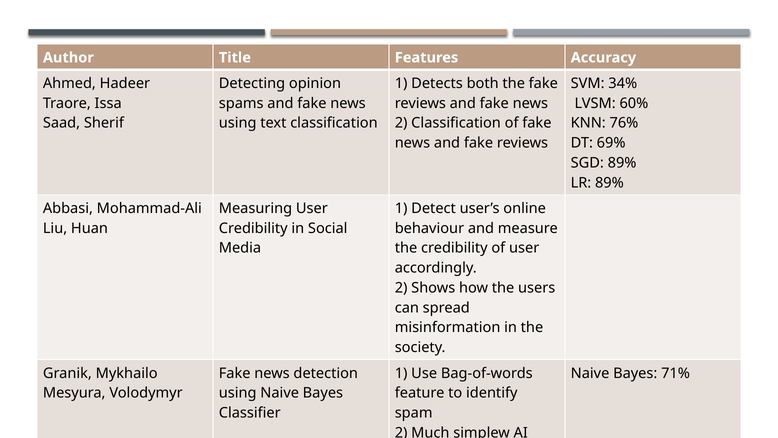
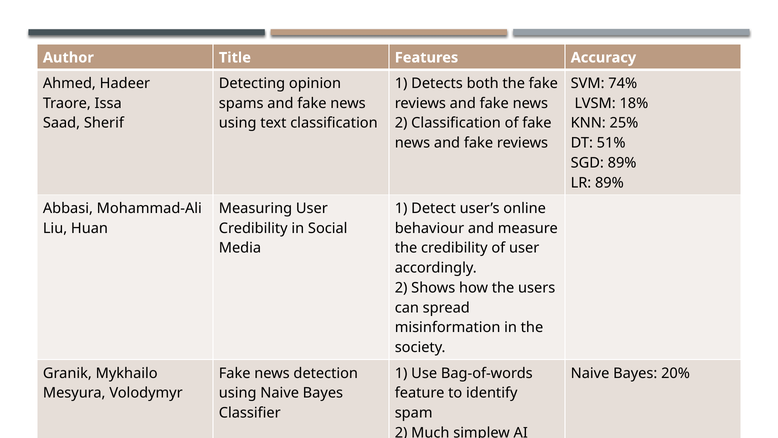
34%: 34% -> 74% (623, 83)
60%: 60% -> 18% (634, 103)
76%: 76% -> 25% (624, 123)
69%: 69% -> 51% (611, 143)
71%: 71% -> 20% (676, 373)
